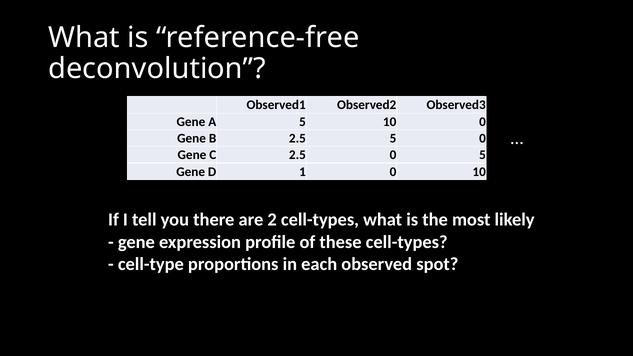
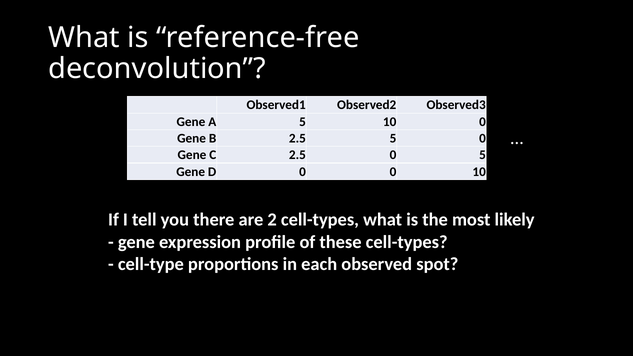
D 1: 1 -> 0 (303, 172)
